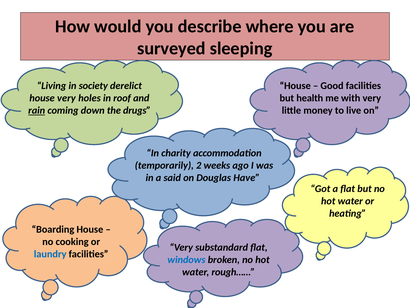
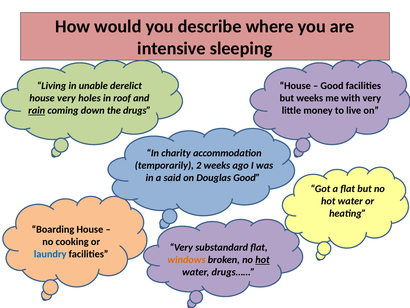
surveyed: surveyed -> intensive (171, 48)
society: society -> unable (93, 86)
but health: health -> weeks (310, 98)
Douglas Have: Have -> Good (247, 178)
windows colour: blue -> orange (186, 259)
hot underline: none -> present (262, 259)
rough……: rough…… -> drugs…… (233, 272)
